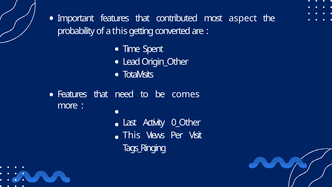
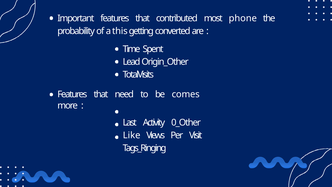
aspect: aspect -> phone (243, 18)
This: This -> Like (132, 135)
